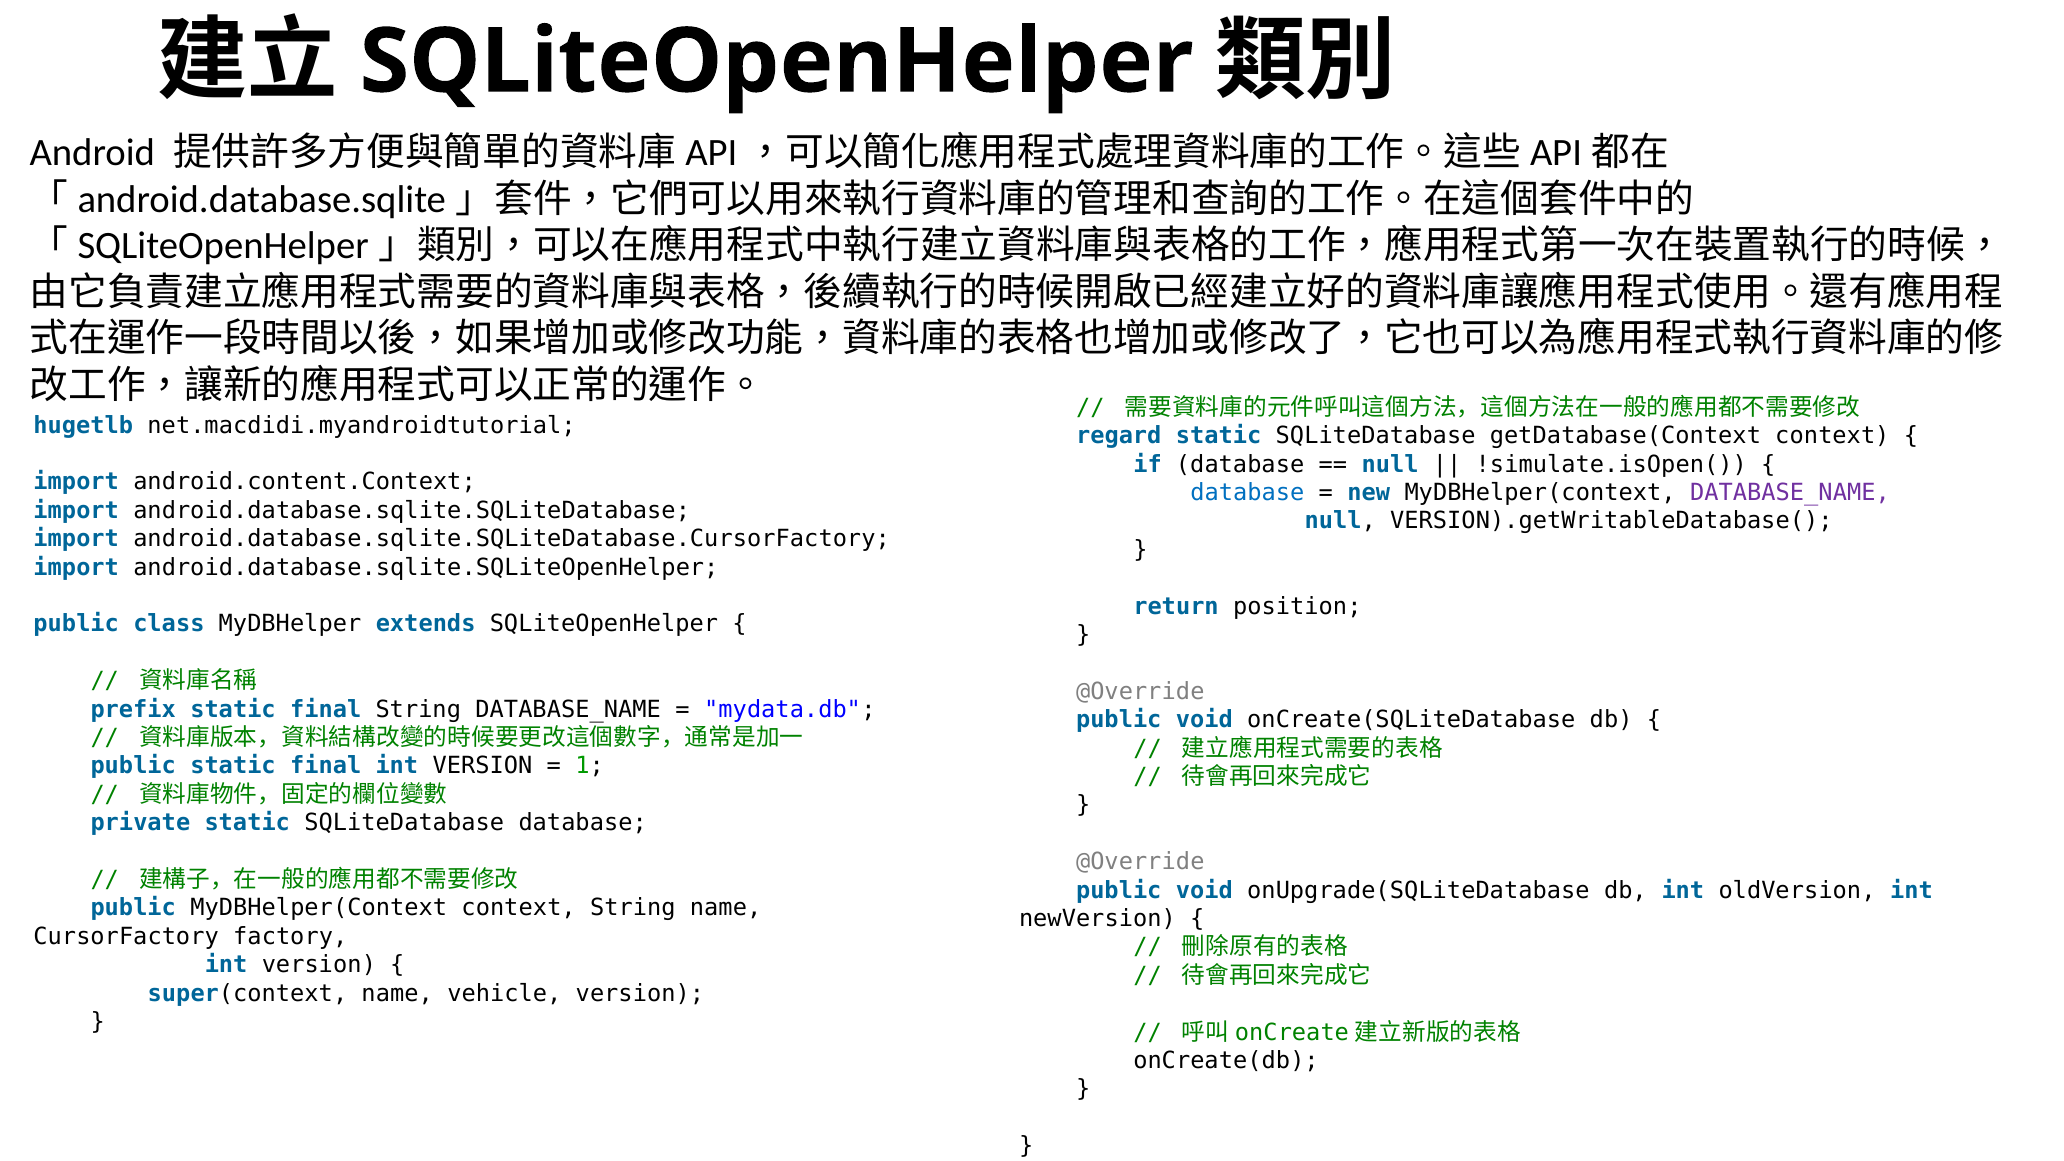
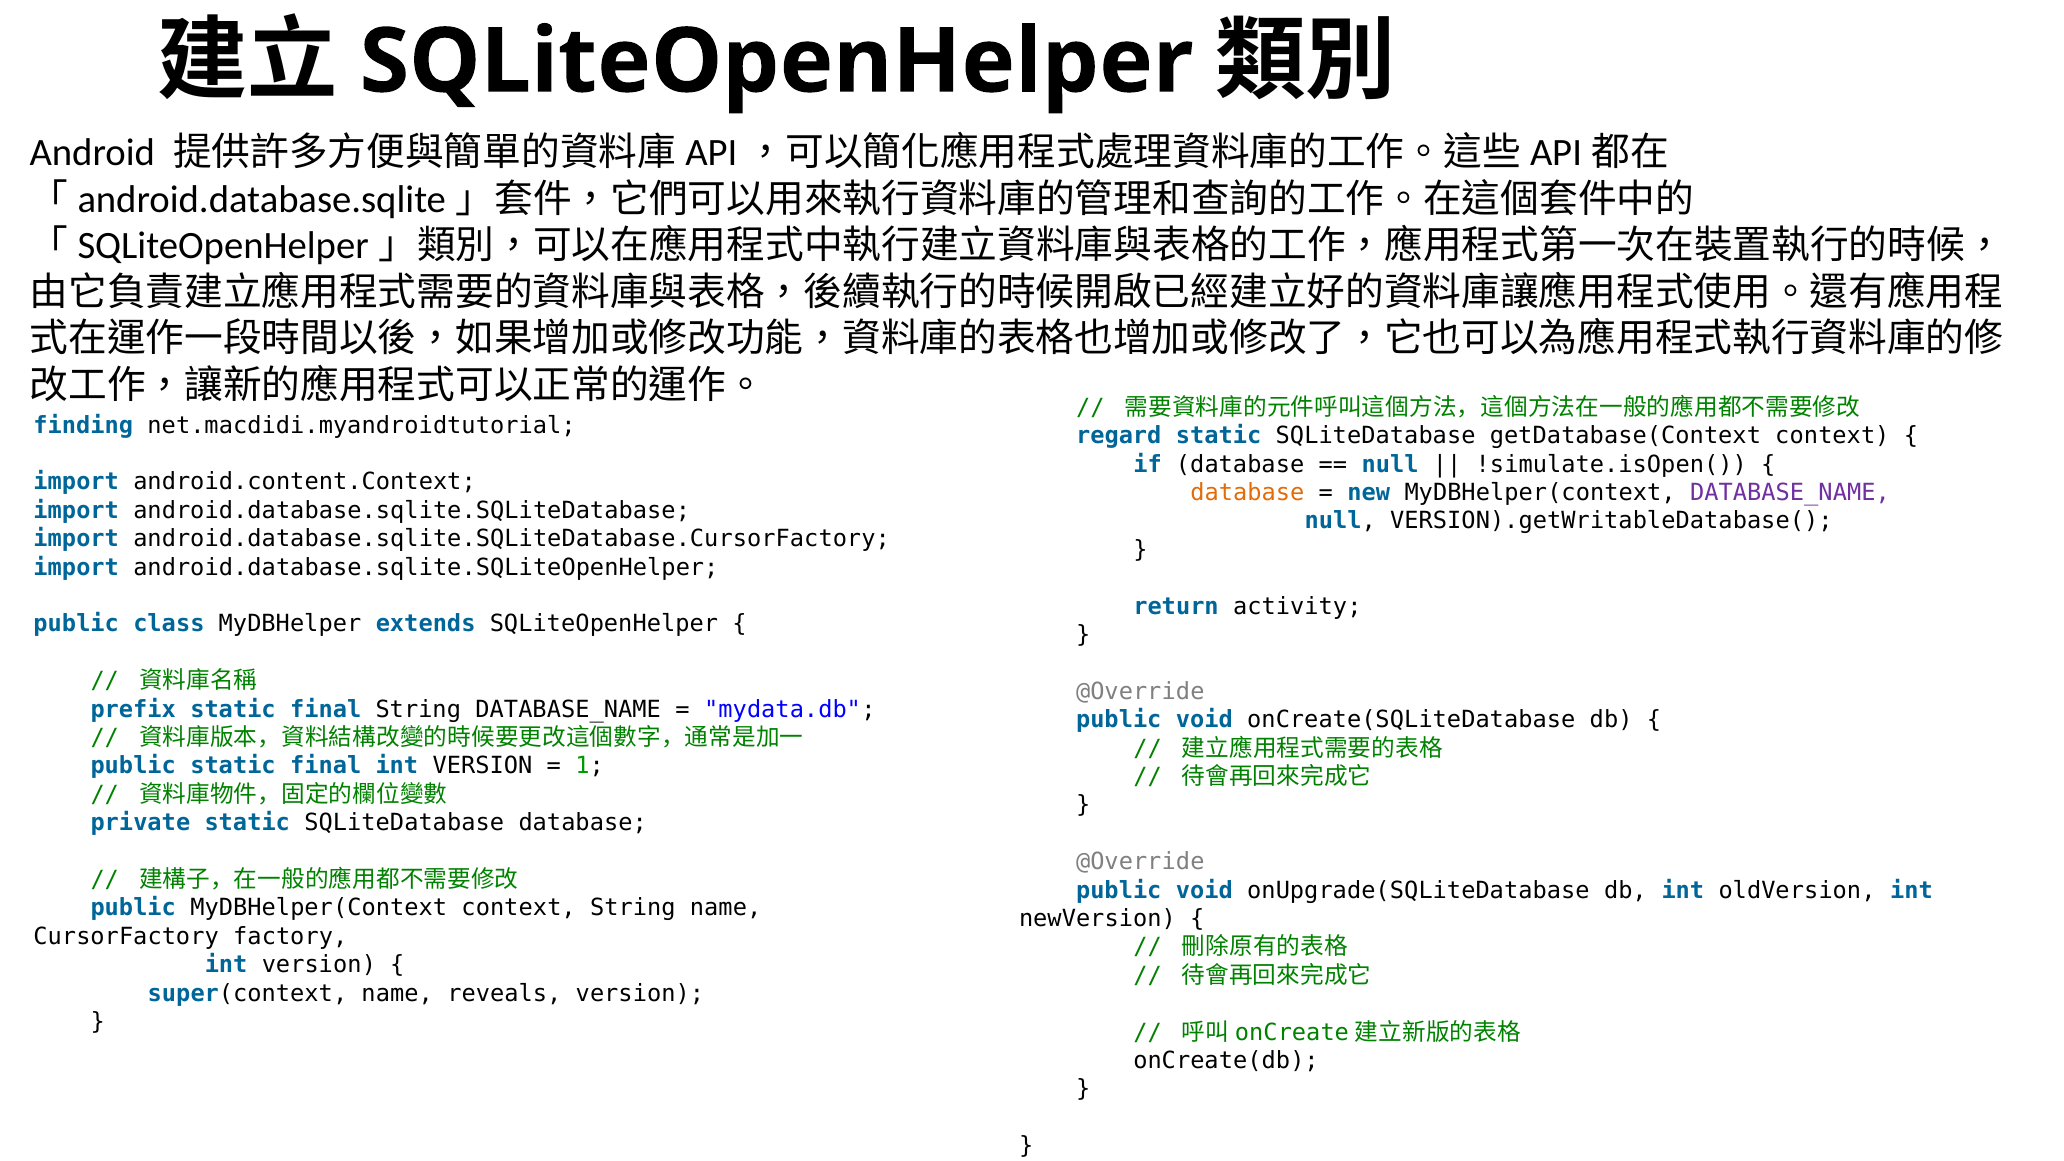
hugetlb: hugetlb -> finding (83, 425)
database colour: blue -> orange (1247, 493)
position: position -> activity (1297, 606)
vehicle: vehicle -> reveals (504, 993)
